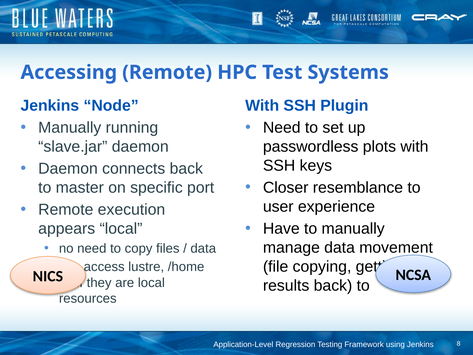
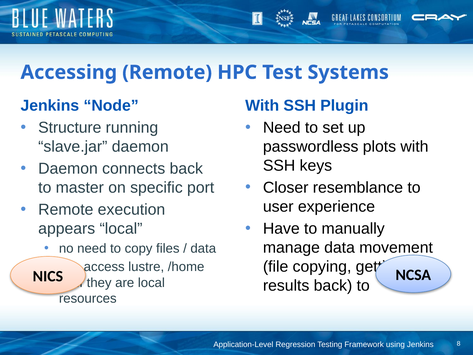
Manually: Manually -> Structure (70, 128)
